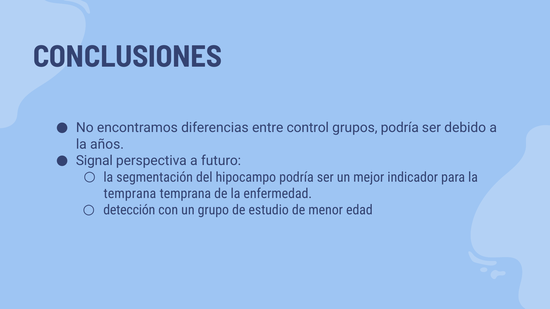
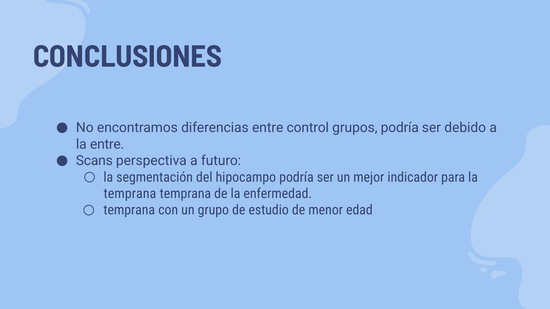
la años: años -> entre (107, 144)
Signal: Signal -> Scans (94, 161)
detección: detección -> temprana (129, 210)
